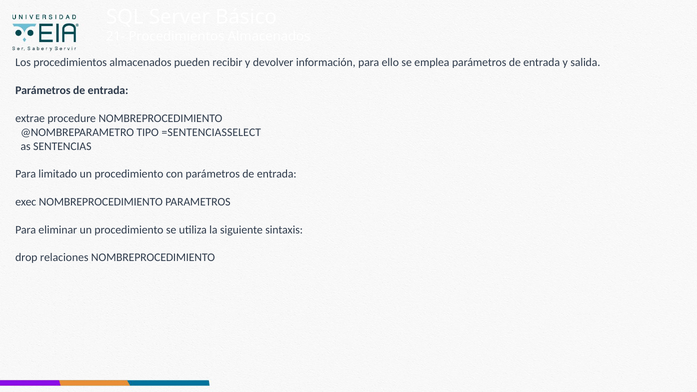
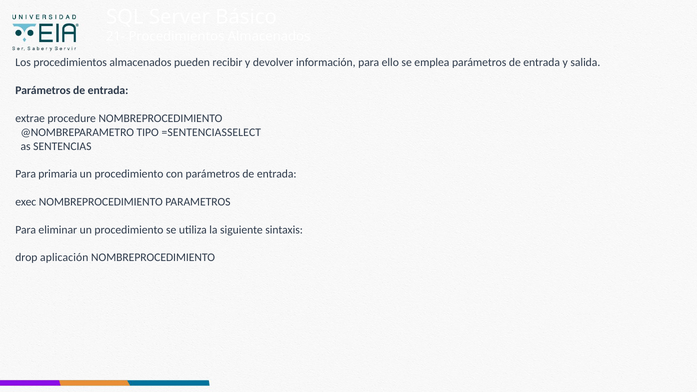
limitado: limitado -> primaria (58, 174)
relaciones: relaciones -> aplicación (64, 258)
